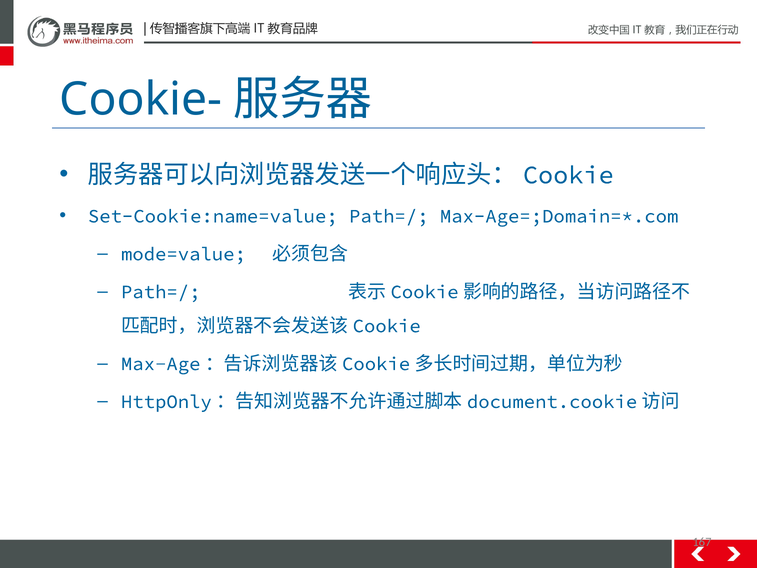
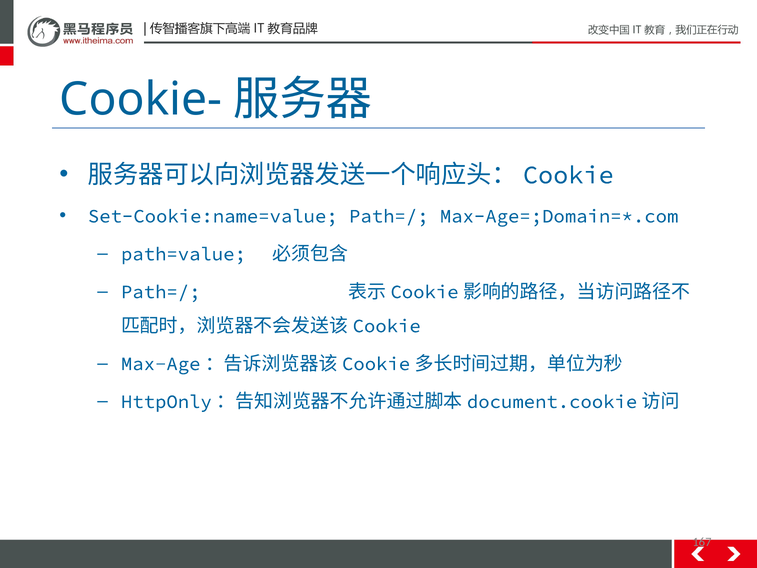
mode=value: mode=value -> path=value (183, 254)
